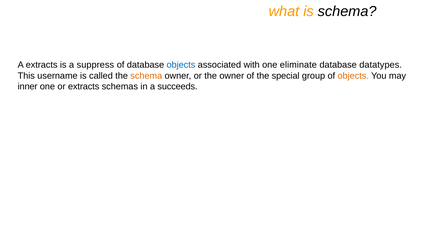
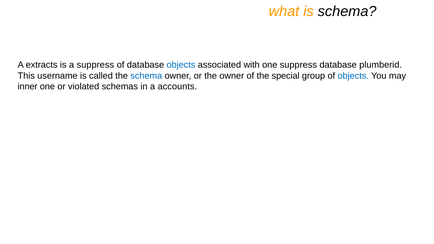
one eliminate: eliminate -> suppress (298, 65)
datatypes: datatypes -> plumberid (381, 65)
schema colour: orange -> blue (146, 76)
objects colour: orange -> blue (353, 76)
or extracts: extracts -> violated (84, 87)
succeeds: succeeds -> accounts (177, 87)
